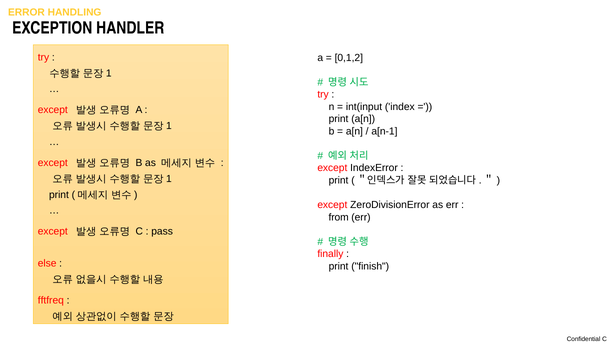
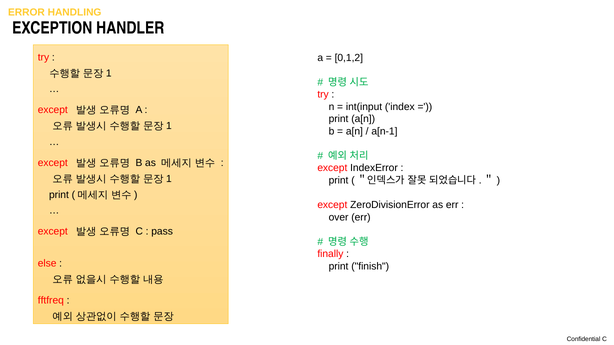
from: from -> over (339, 217)
